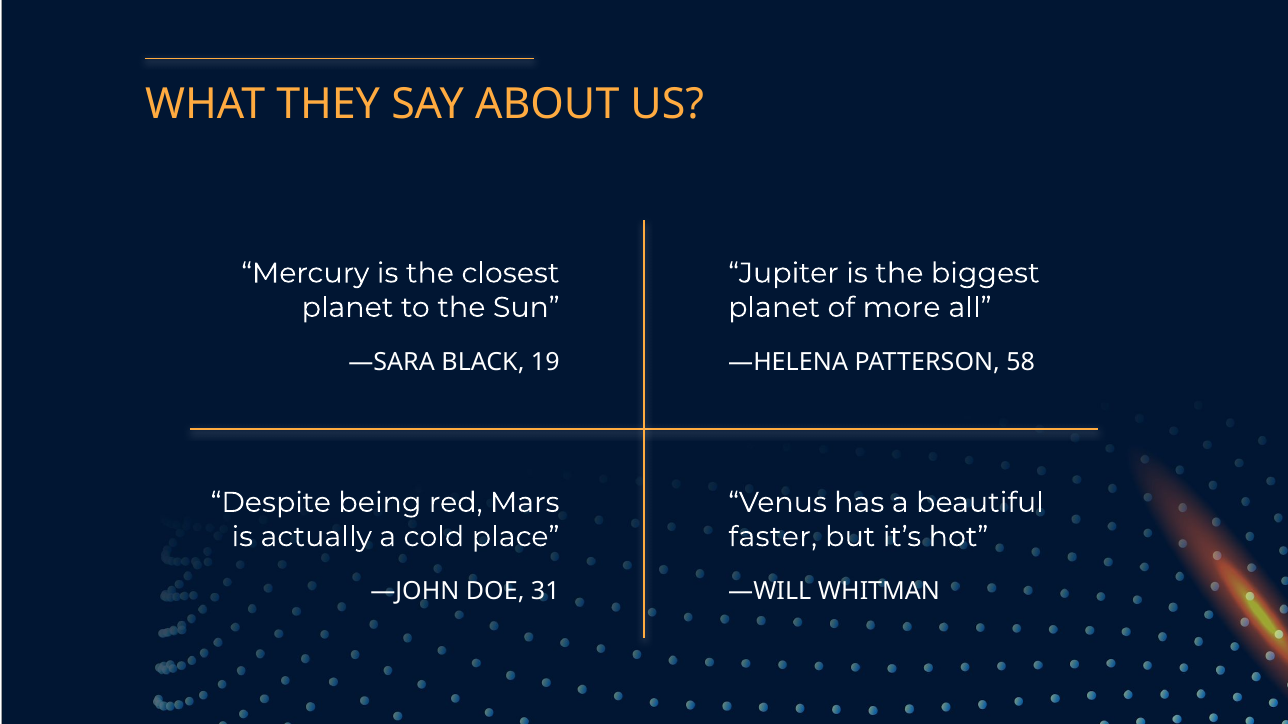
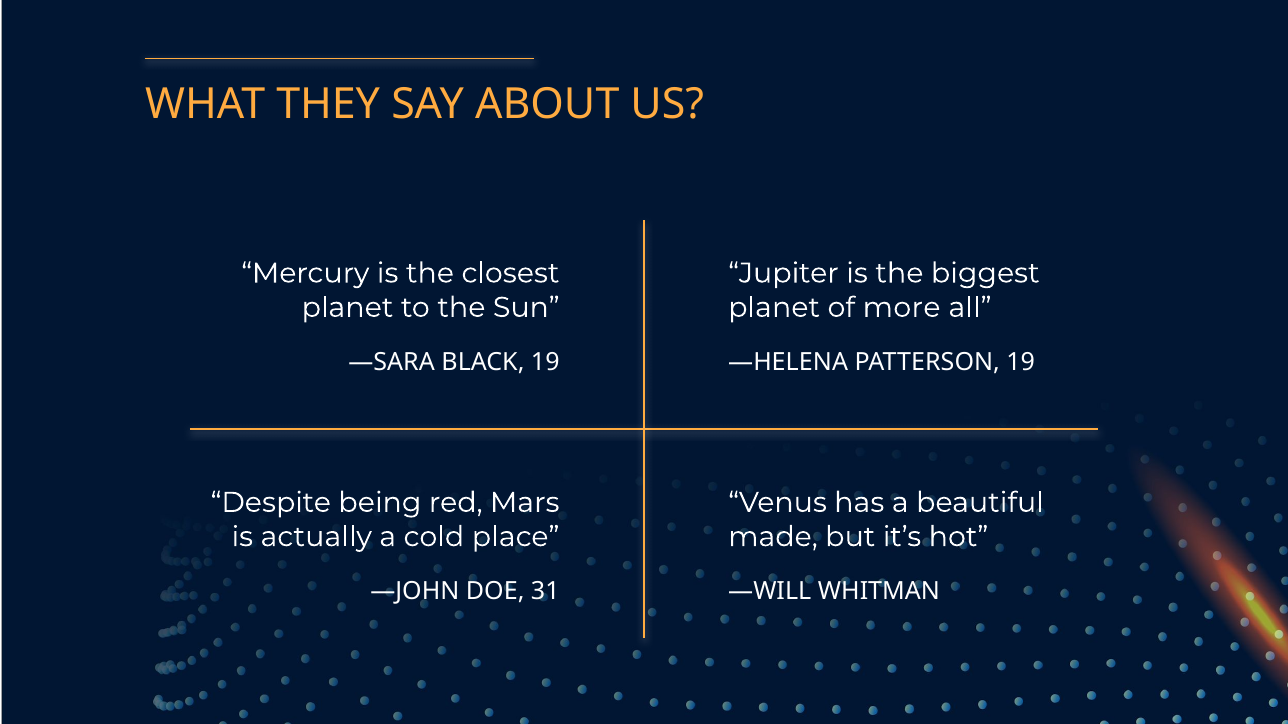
PATTERSON 58: 58 -> 19 (1021, 362)
faster: faster -> made (773, 537)
